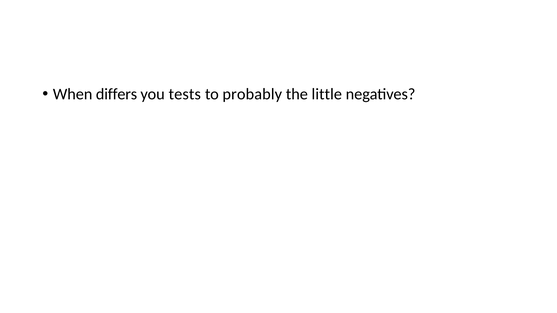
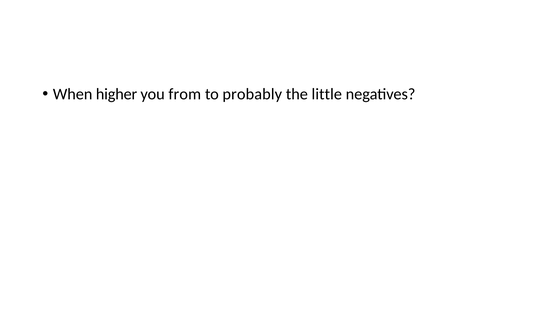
differs: differs -> higher (117, 94)
tests: tests -> from (185, 94)
